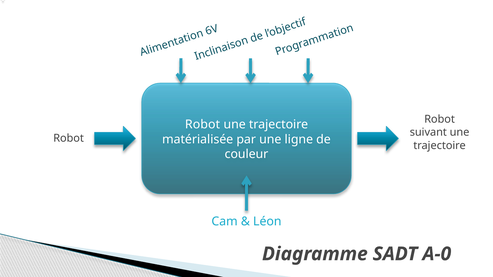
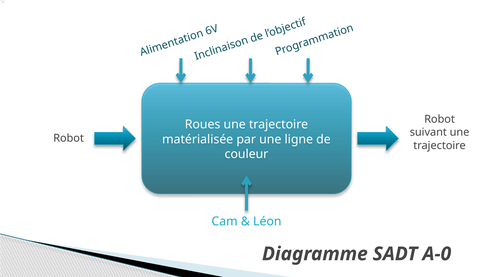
Robot: Robot -> Roues (203, 125)
